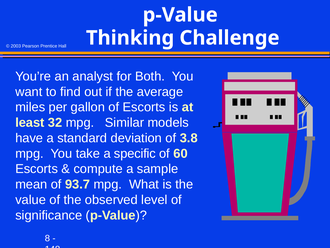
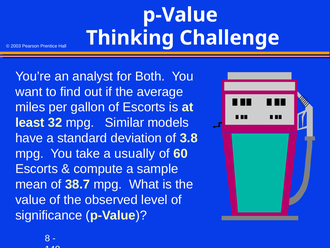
specific: specific -> usually (135, 153)
93.7: 93.7 -> 38.7 (78, 184)
